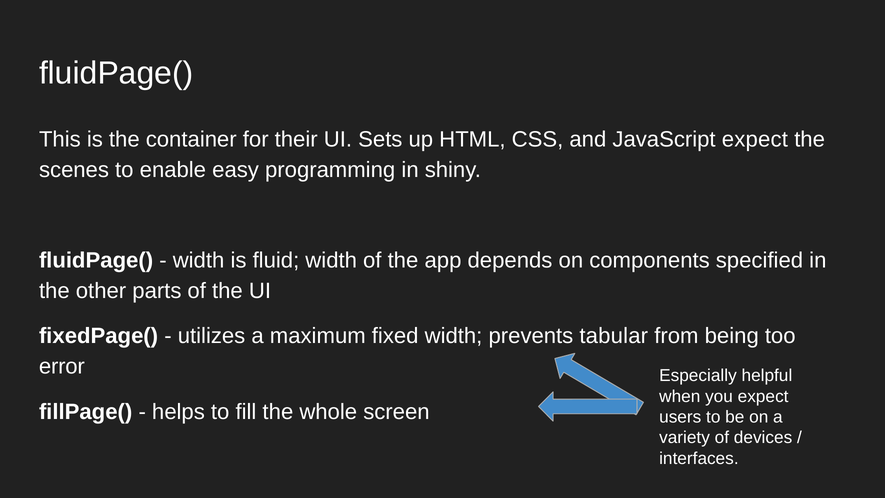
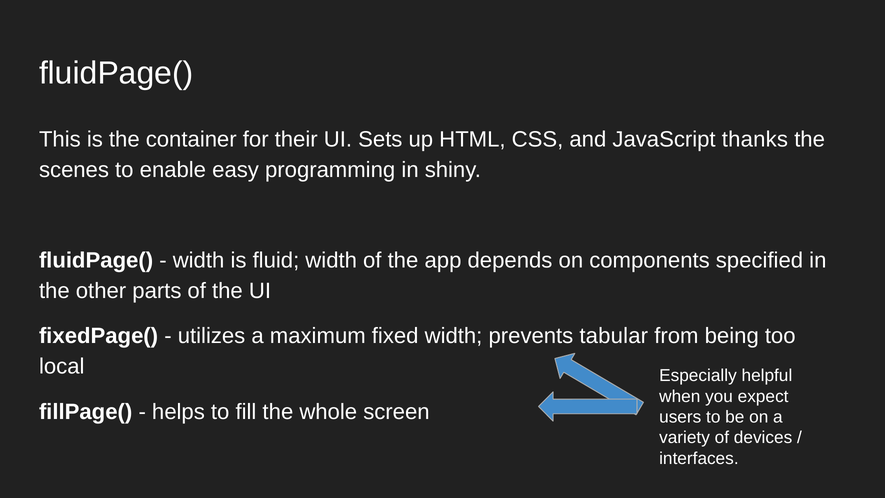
JavaScript expect: expect -> thanks (755, 139)
error: error -> local (62, 367)
